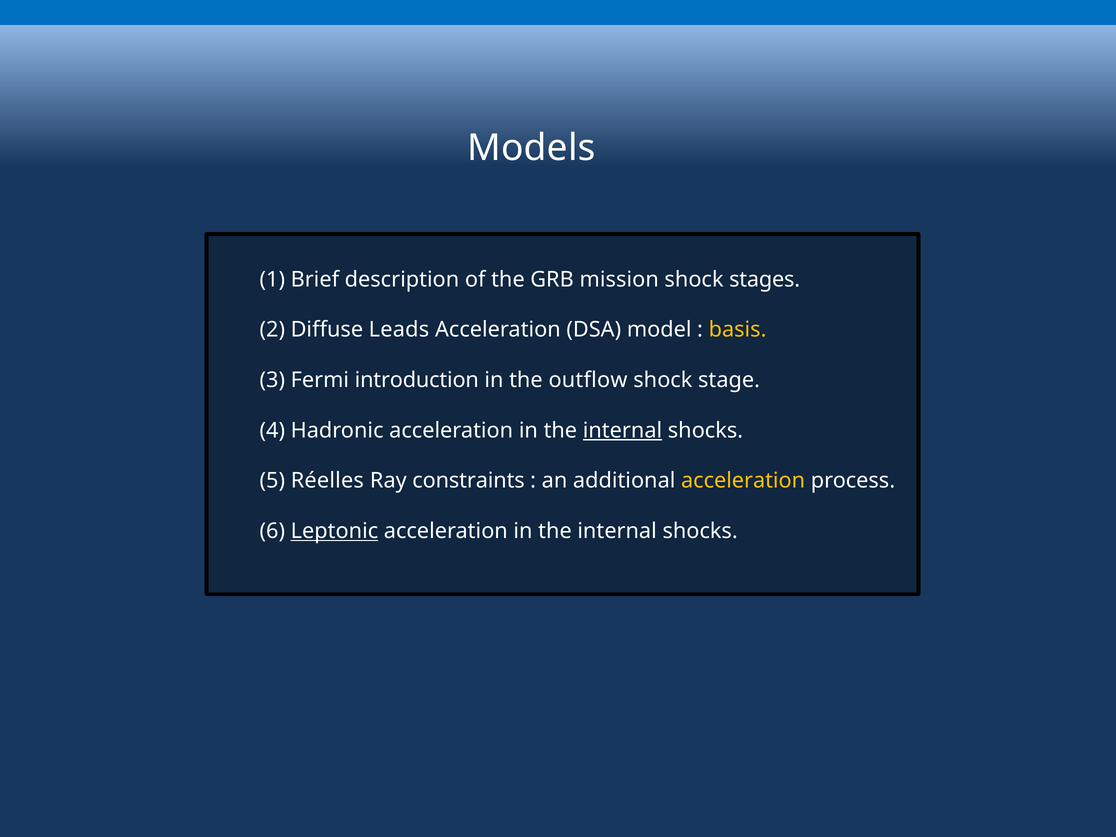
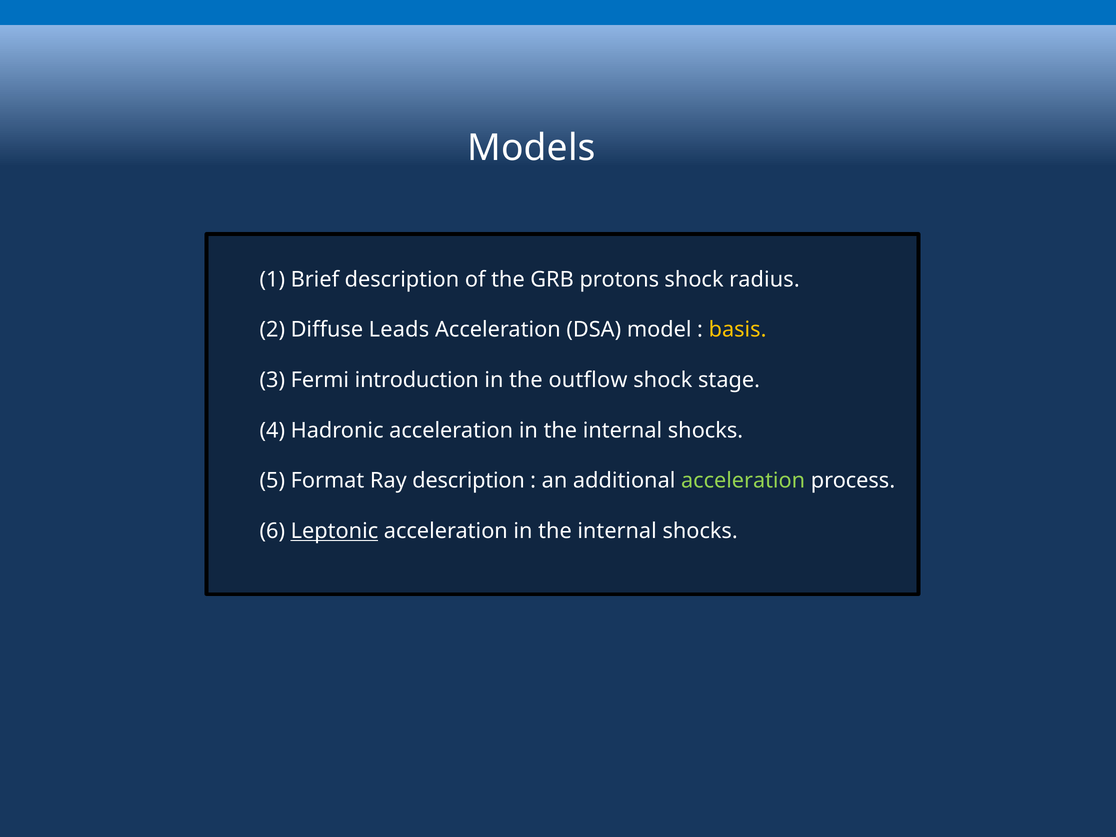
mission: mission -> protons (619, 279)
stages: stages -> radius (764, 279)
internal underline: present -> none (623, 430)
Réelles: Réelles -> Format (327, 481)
Ray constraints: constraints -> description (469, 481)
acceleration colour: yellow -> light green (743, 481)
